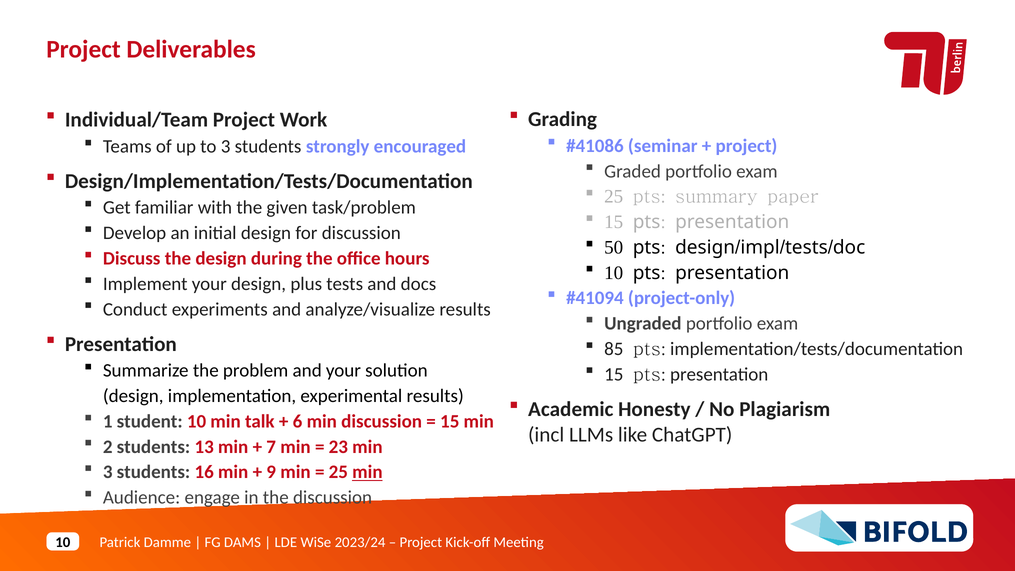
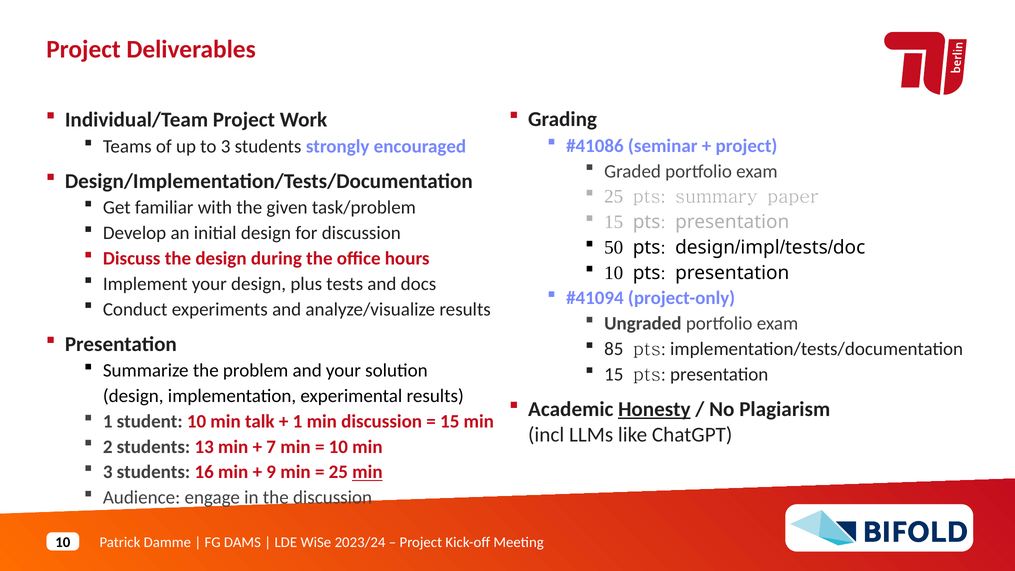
Honesty underline: none -> present (654, 409)
6: 6 -> 1 (298, 421)
23: 23 -> 10 (338, 447)
